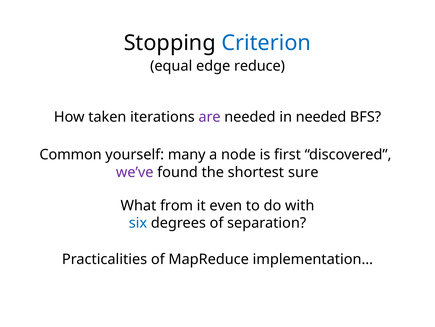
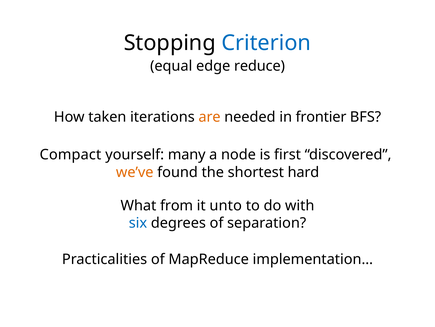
are colour: purple -> orange (210, 117)
in needed: needed -> frontier (321, 117)
Common: Common -> Compact (70, 154)
we’ve colour: purple -> orange (135, 172)
sure: sure -> hard (303, 172)
even: even -> unto (226, 205)
